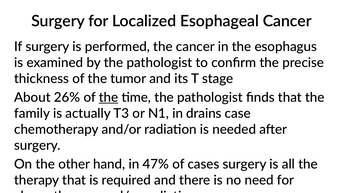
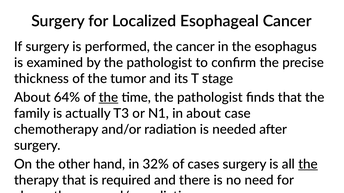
26%: 26% -> 64% (67, 98)
in drains: drains -> about (204, 114)
47%: 47% -> 32% (156, 165)
the underline: none -> present (308, 165)
